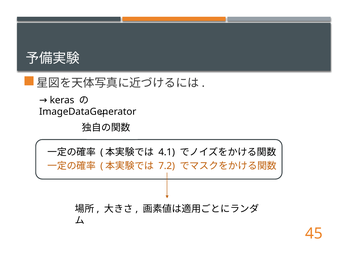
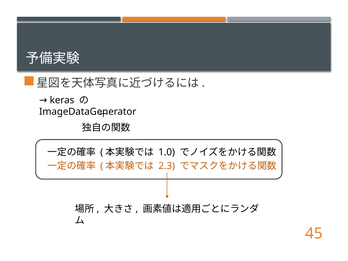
4.1: 4.1 -> 1.0 (167, 152)
7.2: 7.2 -> 2.3 (167, 166)
